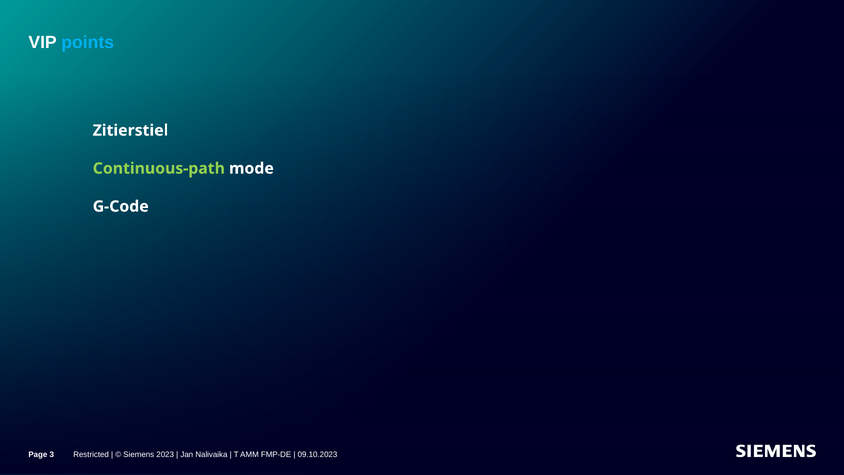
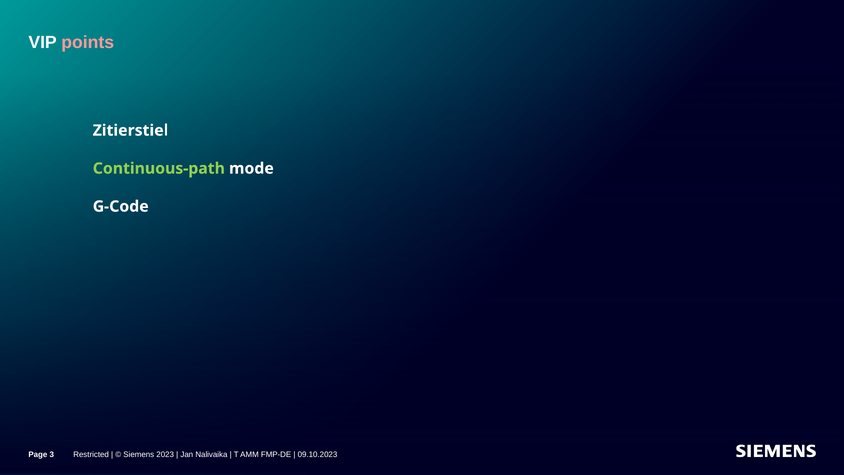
points colour: light blue -> pink (88, 43)
